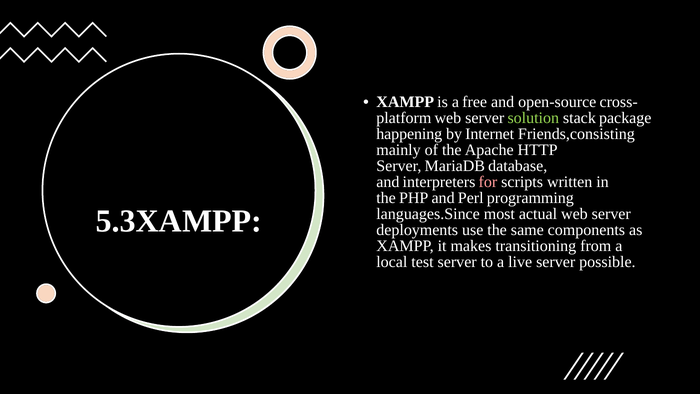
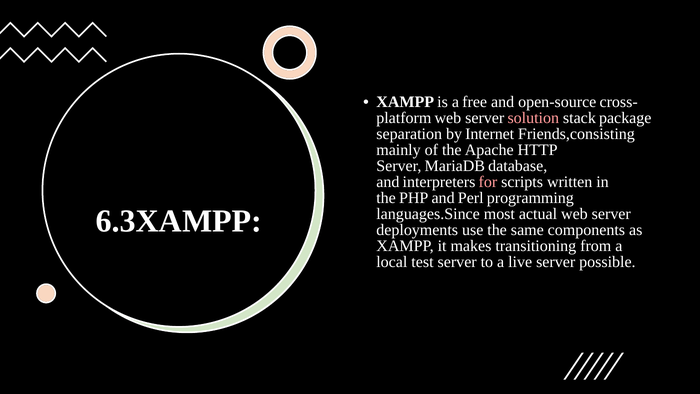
solution colour: light green -> pink (533, 118)
happening: happening -> separation (409, 134)
5.3XAMPP: 5.3XAMPP -> 6.3XAMPP (179, 221)
